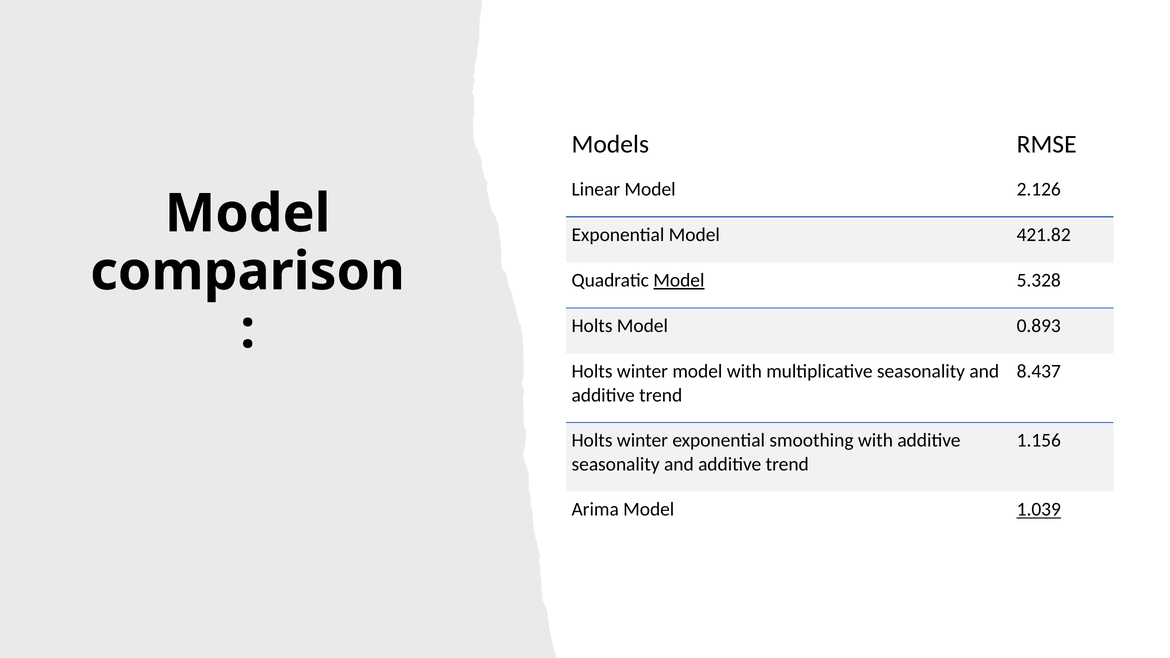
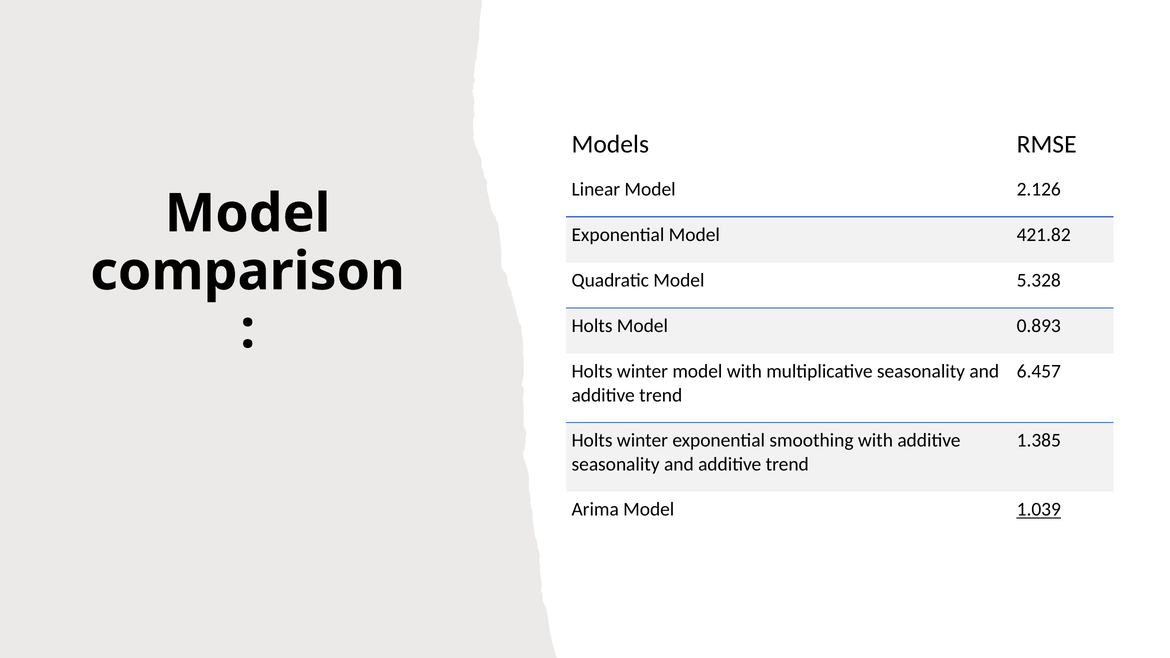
Model underline: present -> none (679, 280)
8.437: 8.437 -> 6.457 (1039, 372)
1.156: 1.156 -> 1.385 (1039, 441)
